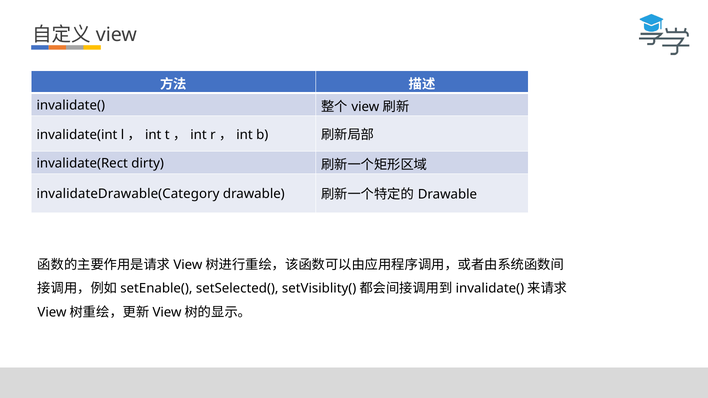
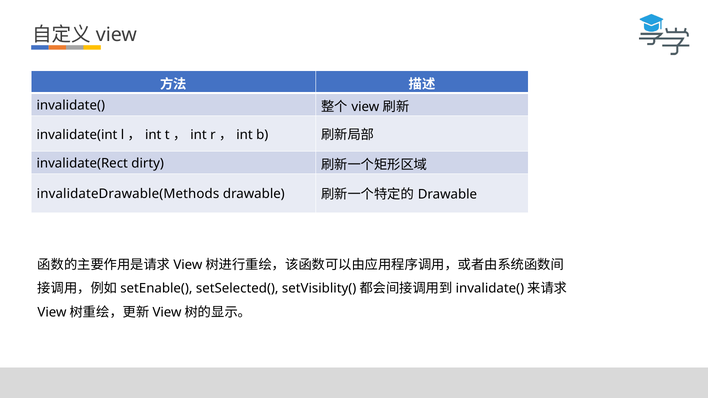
invalidateDrawable(Category: invalidateDrawable(Category -> invalidateDrawable(Methods (128, 194)
